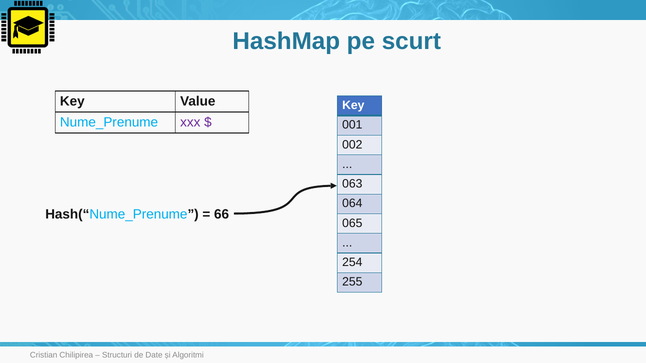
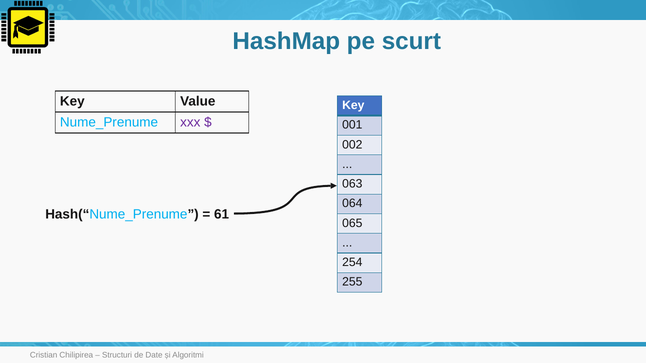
66: 66 -> 61 (222, 215)
